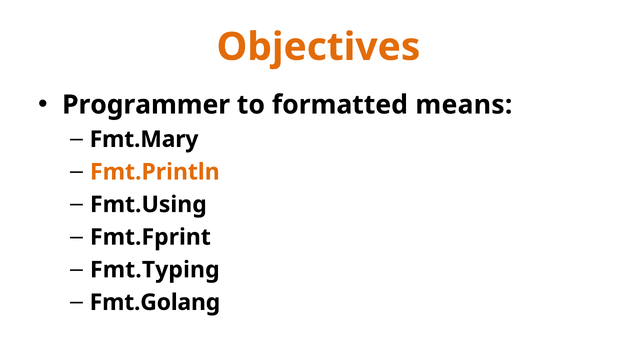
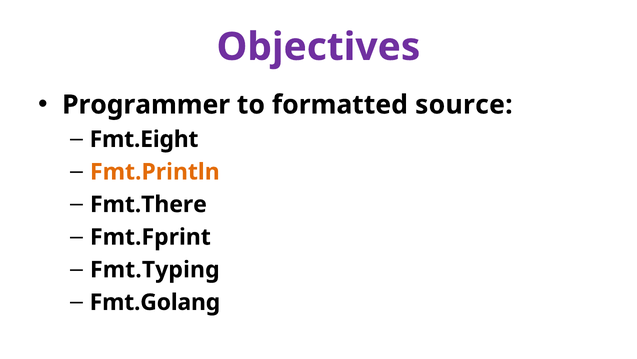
Objectives colour: orange -> purple (318, 47)
means: means -> source (464, 105)
Fmt.Mary: Fmt.Mary -> Fmt.Eight (144, 139)
Fmt.Using: Fmt.Using -> Fmt.There (148, 204)
